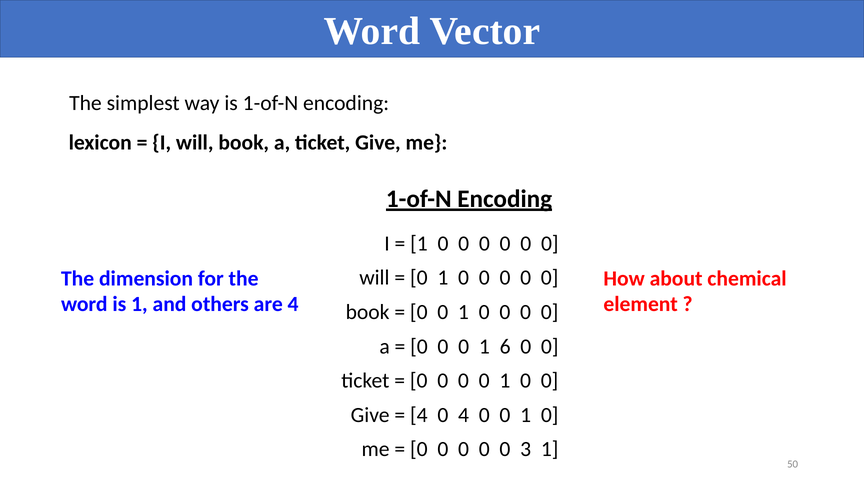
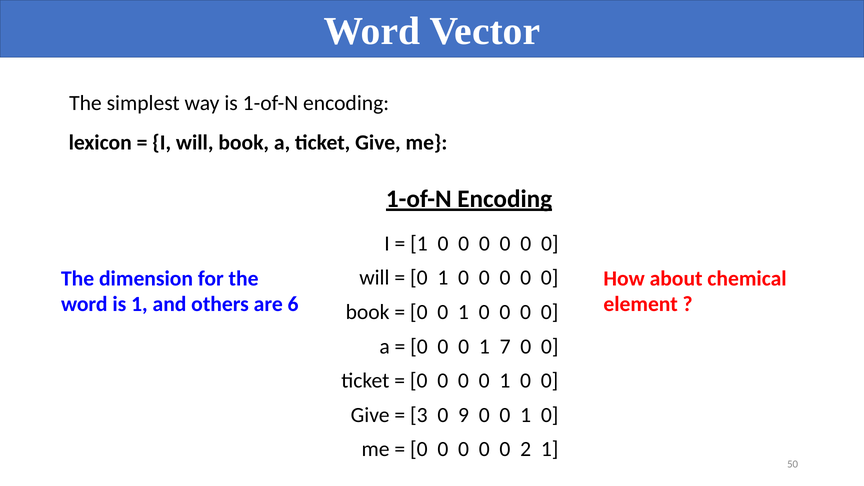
are 4: 4 -> 6 (293, 304)
6: 6 -> 7 (505, 346)
4: 4 -> 3 (419, 415)
0 4: 4 -> 9 (464, 415)
3: 3 -> 2 (526, 449)
